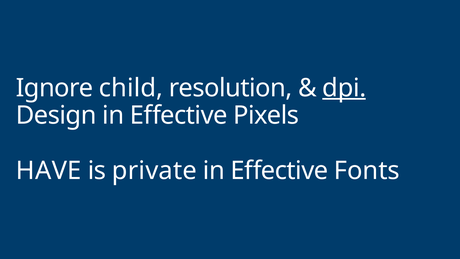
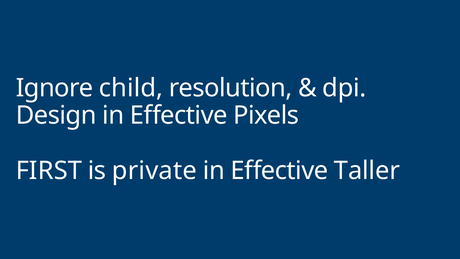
dpi underline: present -> none (344, 88)
HAVE: HAVE -> FIRST (49, 171)
Fonts: Fonts -> Taller (367, 171)
